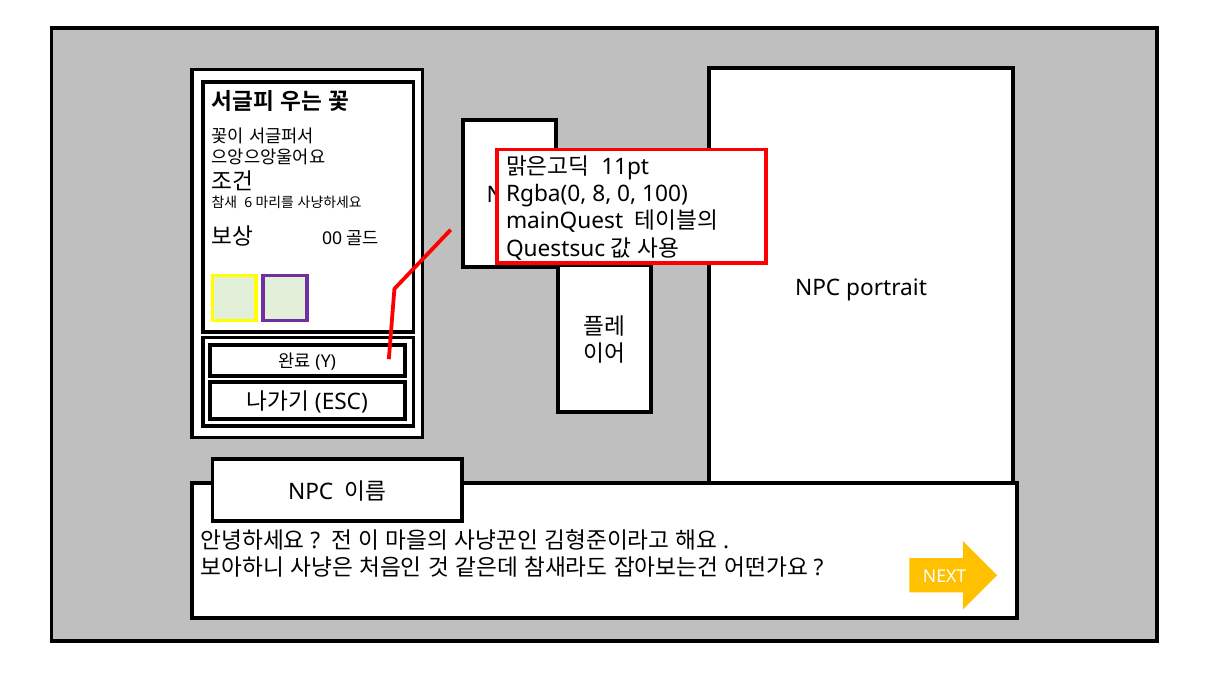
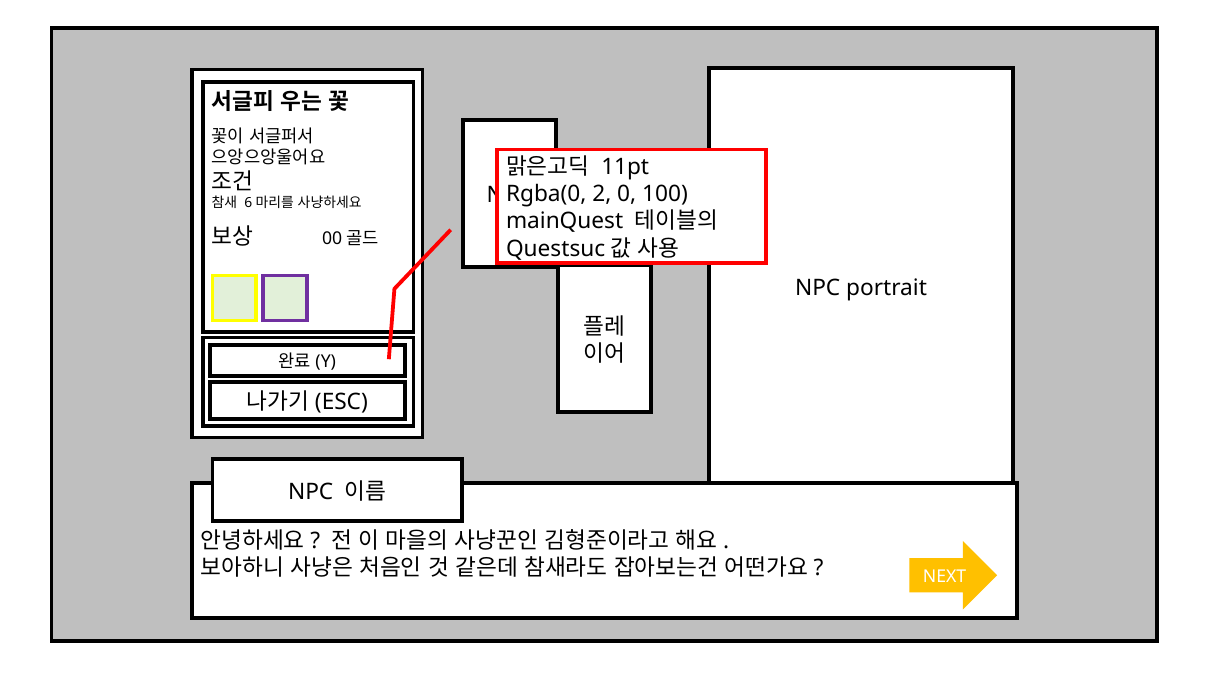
8: 8 -> 2 (602, 194)
